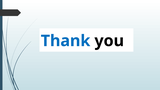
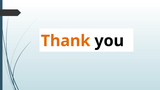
Thank colour: blue -> orange (66, 41)
